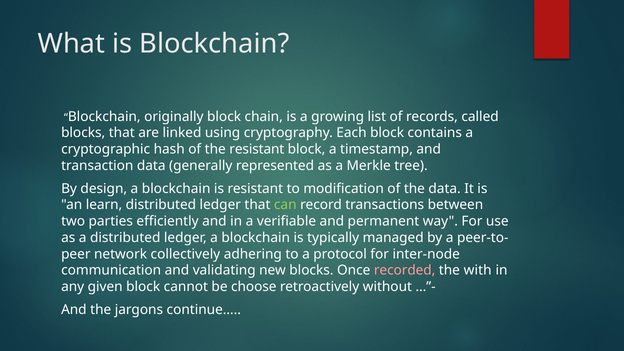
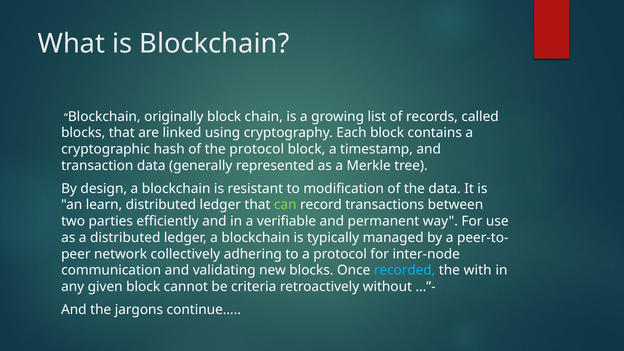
the resistant: resistant -> protocol (257, 149)
recorded colour: pink -> light blue (405, 270)
choose: choose -> criteria (254, 287)
